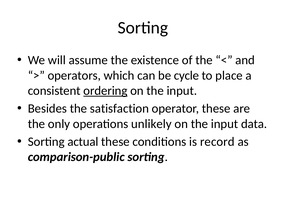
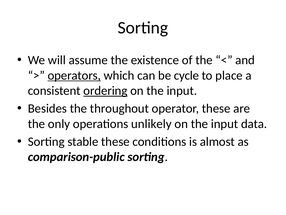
operators underline: none -> present (74, 75)
satisfaction: satisfaction -> throughout (119, 108)
actual: actual -> stable (83, 141)
record: record -> almost (217, 141)
